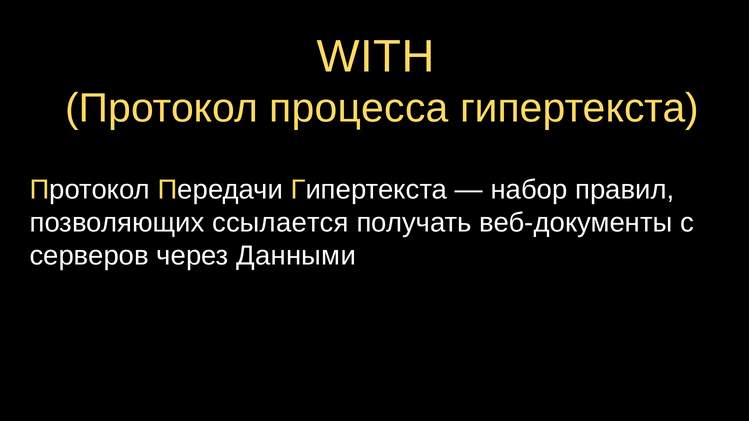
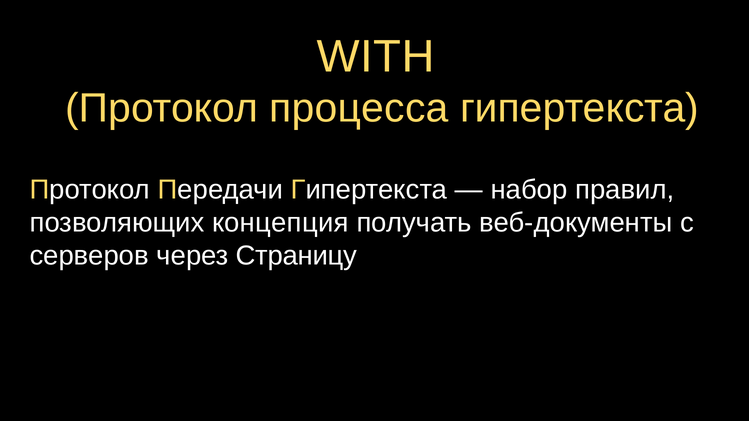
ссылается: ссылается -> концепция (280, 223)
Данными: Данными -> Страницу (296, 256)
